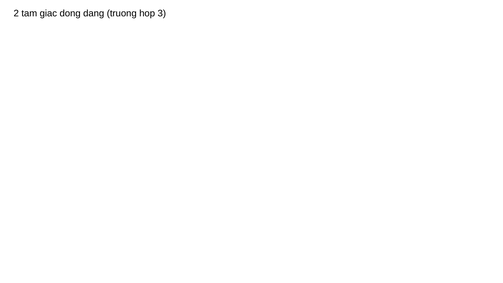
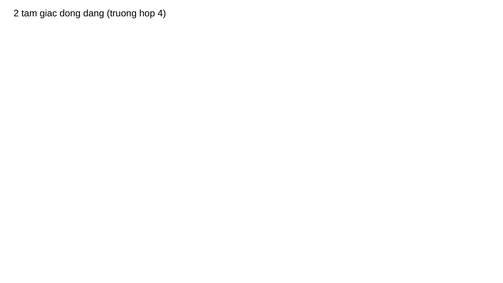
3: 3 -> 4 (162, 13)
